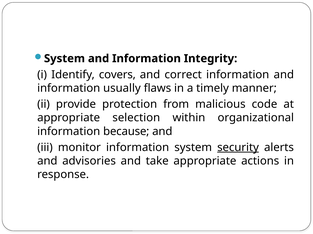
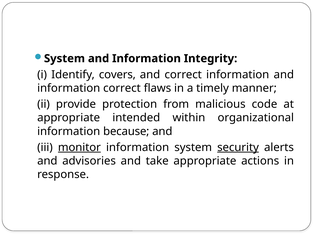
information usually: usually -> correct (122, 88)
selection: selection -> intended (136, 118)
monitor underline: none -> present (79, 148)
